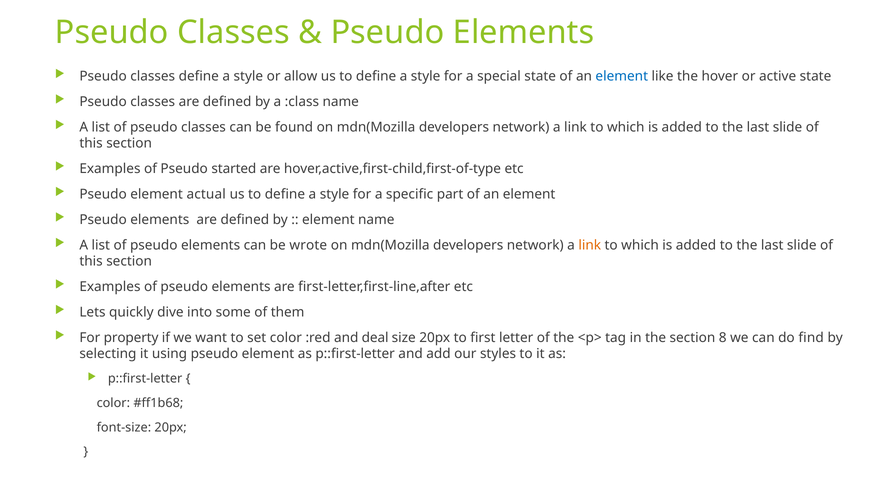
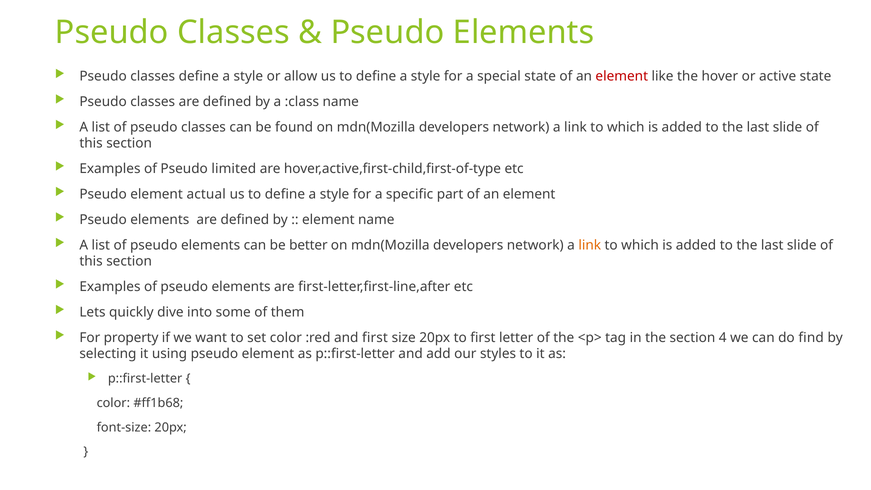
element colour: blue -> red (622, 76)
started: started -> limited (234, 169)
wrote: wrote -> better (308, 245)
and deal: deal -> first (375, 338)
8: 8 -> 4 (723, 338)
